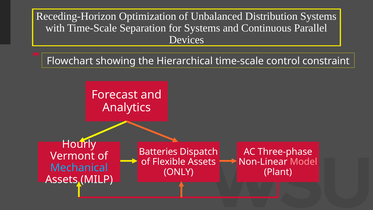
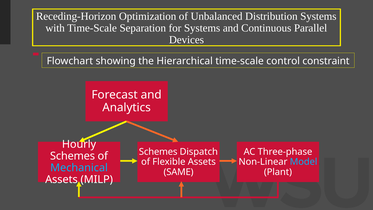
Batteries: Batteries -> Schemes (158, 152)
Vermont: Vermont -> Schemes (73, 156)
Model colour: pink -> light blue (304, 162)
ONLY: ONLY -> SAME (179, 172)
